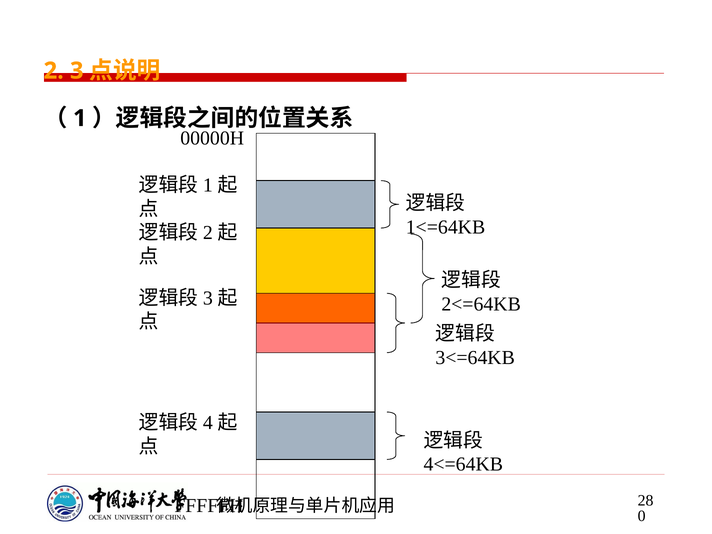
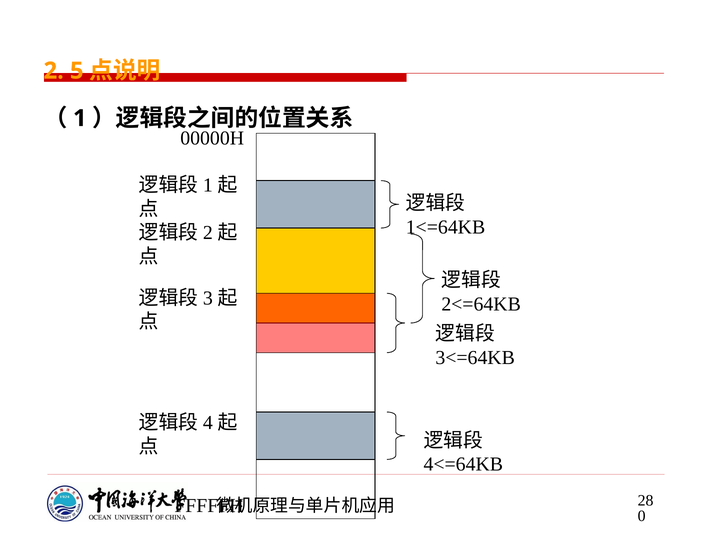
3: 3 -> 5 (77, 71)
